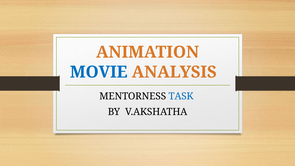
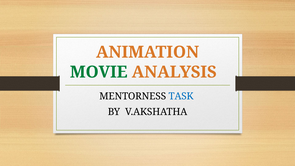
MOVIE colour: blue -> green (99, 72)
